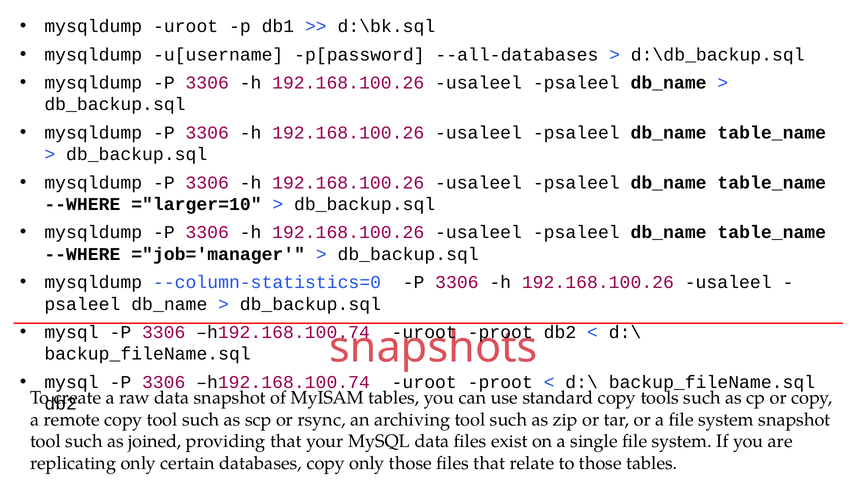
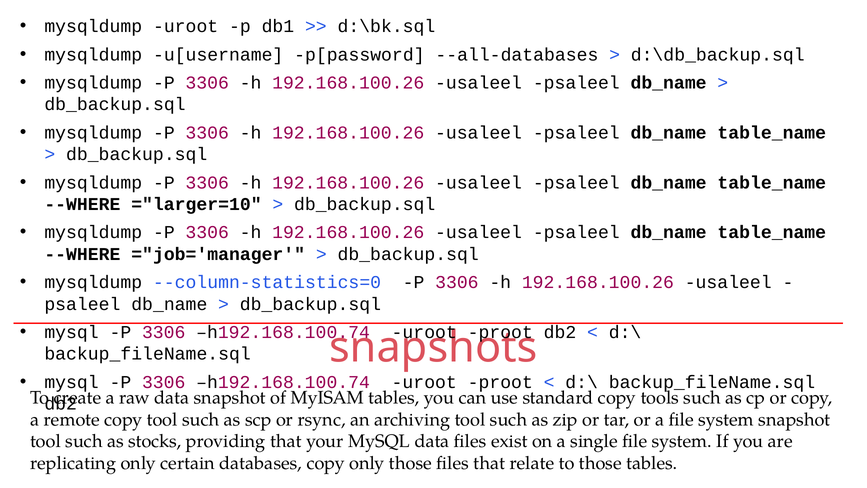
joined: joined -> stocks (155, 441)
